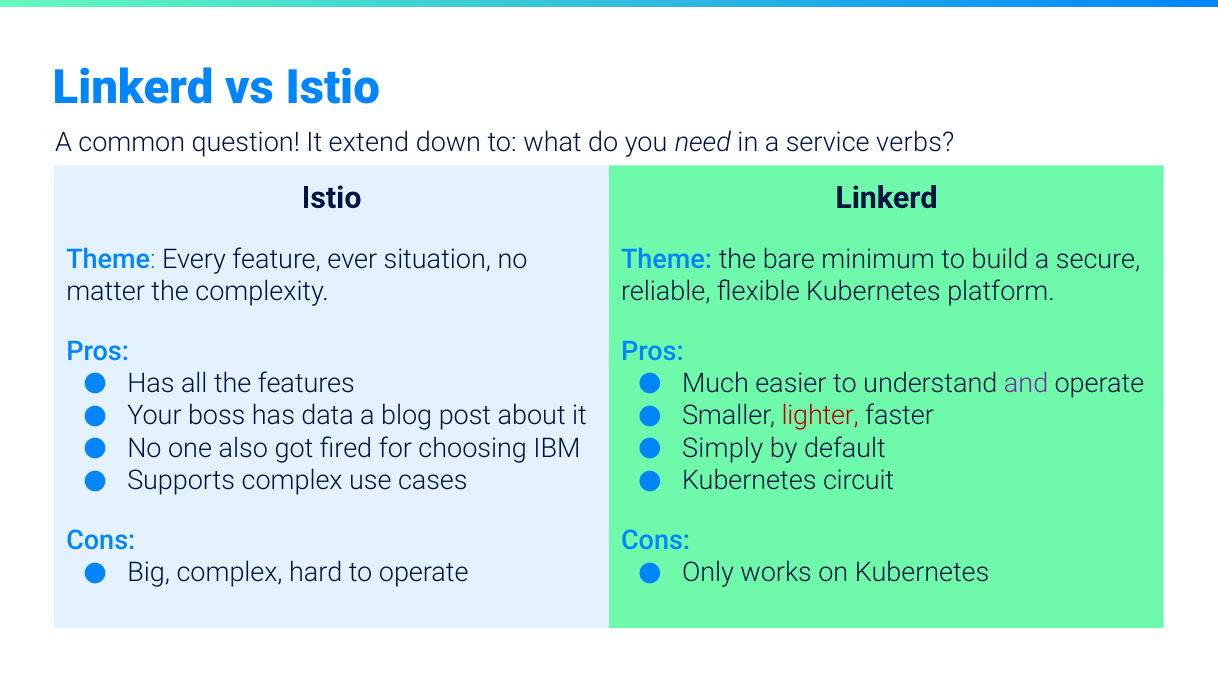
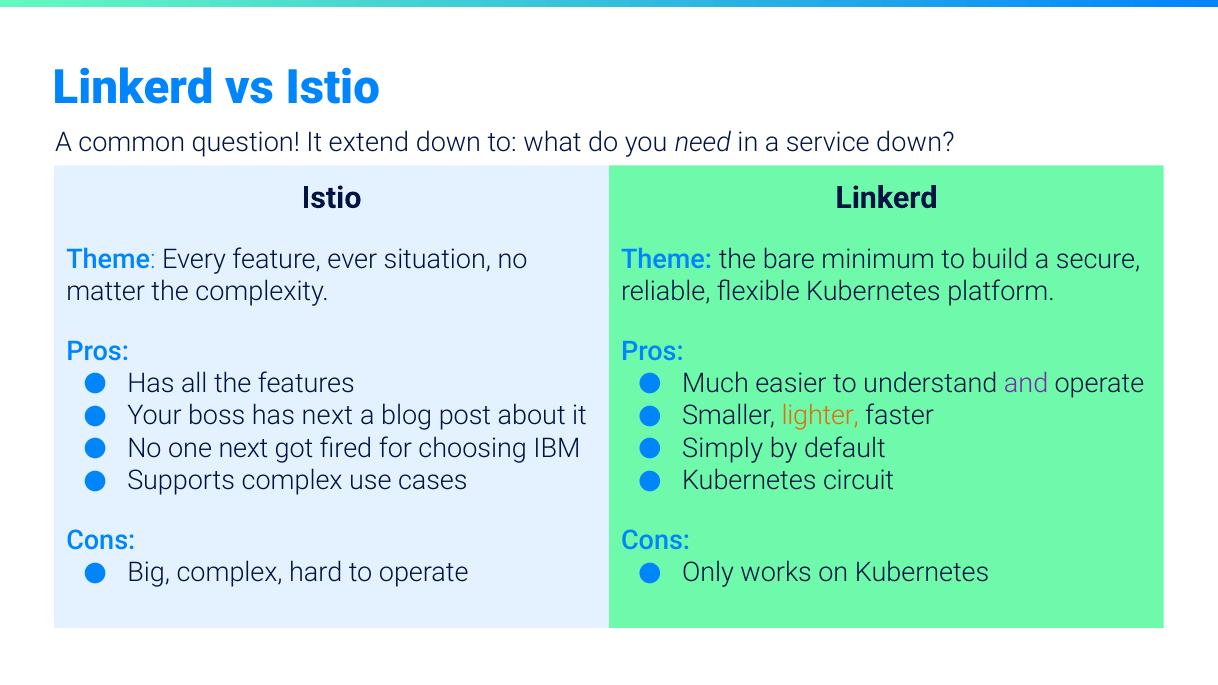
service verbs: verbs -> down (915, 143)
has data: data -> next (327, 416)
lighter colour: red -> orange (820, 416)
one also: also -> next (243, 449)
